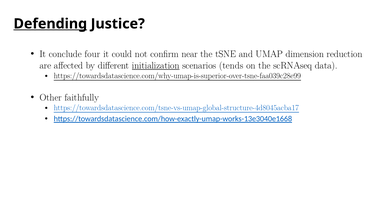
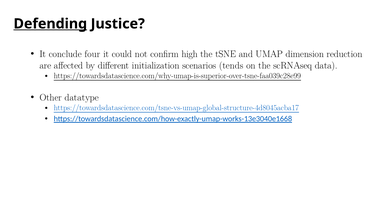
near: near -> high (190, 54)
initialization underline: present -> none (156, 65)
faithfully: faithfully -> datatype (82, 97)
